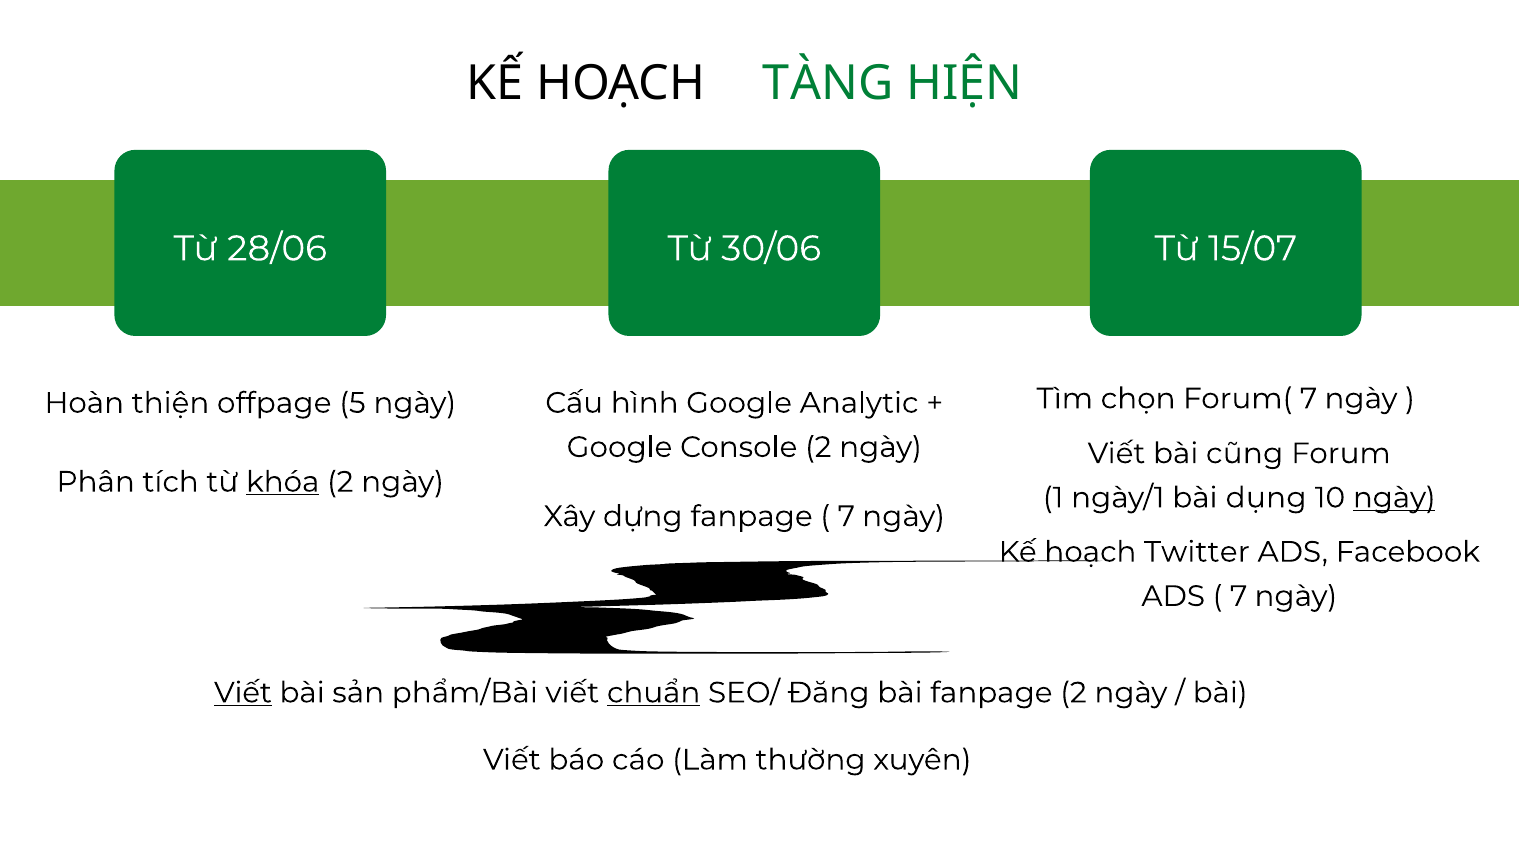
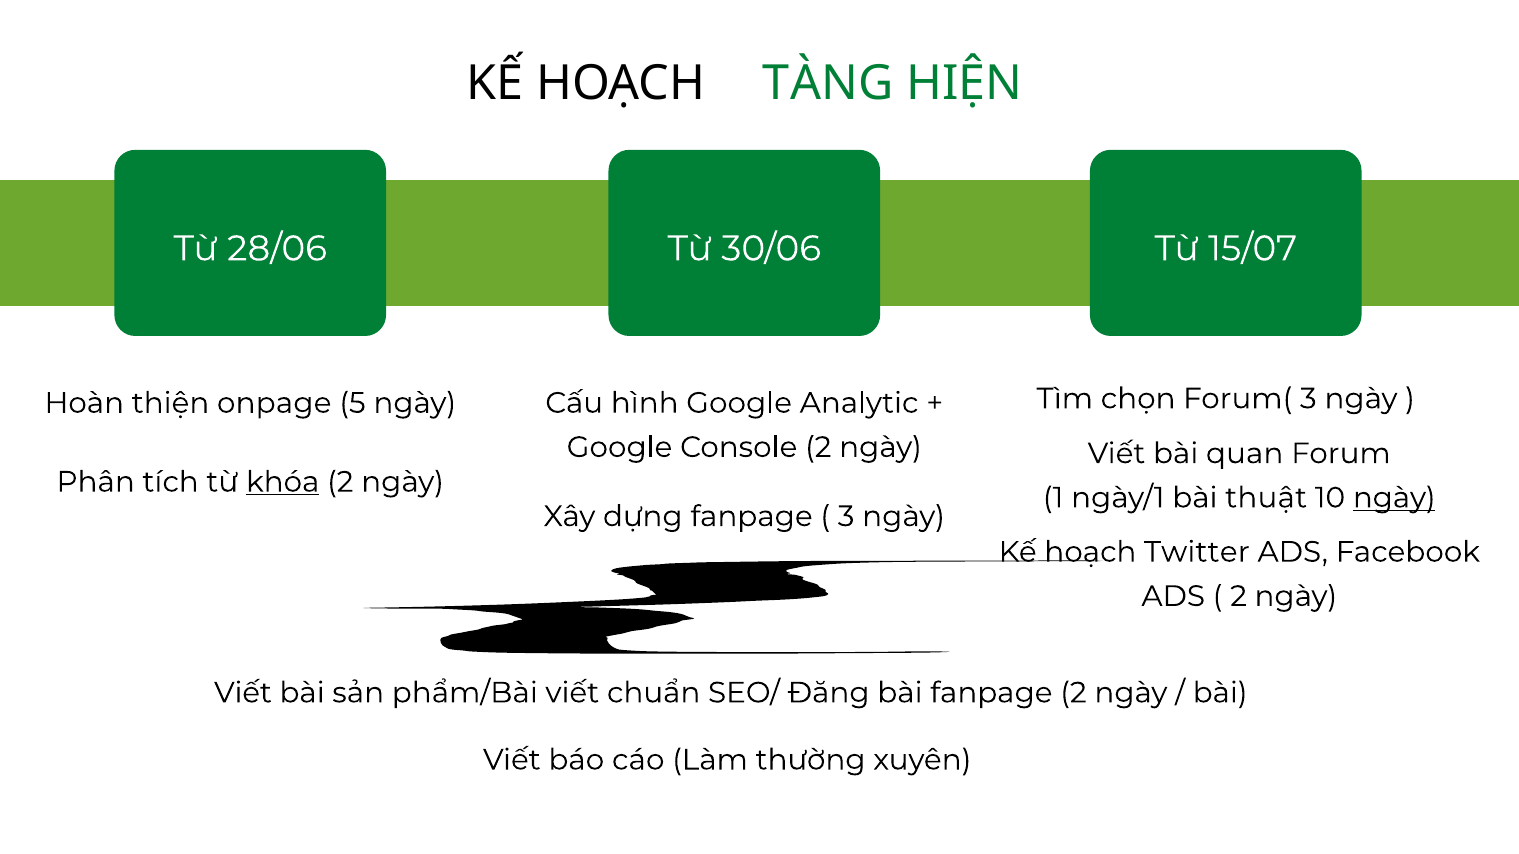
Forum( 7: 7 -> 3 (1308, 399)
offpage: offpage -> onpage (274, 403)
cũng: cũng -> quan (1245, 454)
dụng: dụng -> thuật (1266, 498)
7: 7 -> 3 (846, 517)
7: 7 -> 2 (1239, 597)
Viết underline: present -> none (243, 693)
chuẩn underline: present -> none (654, 693)
